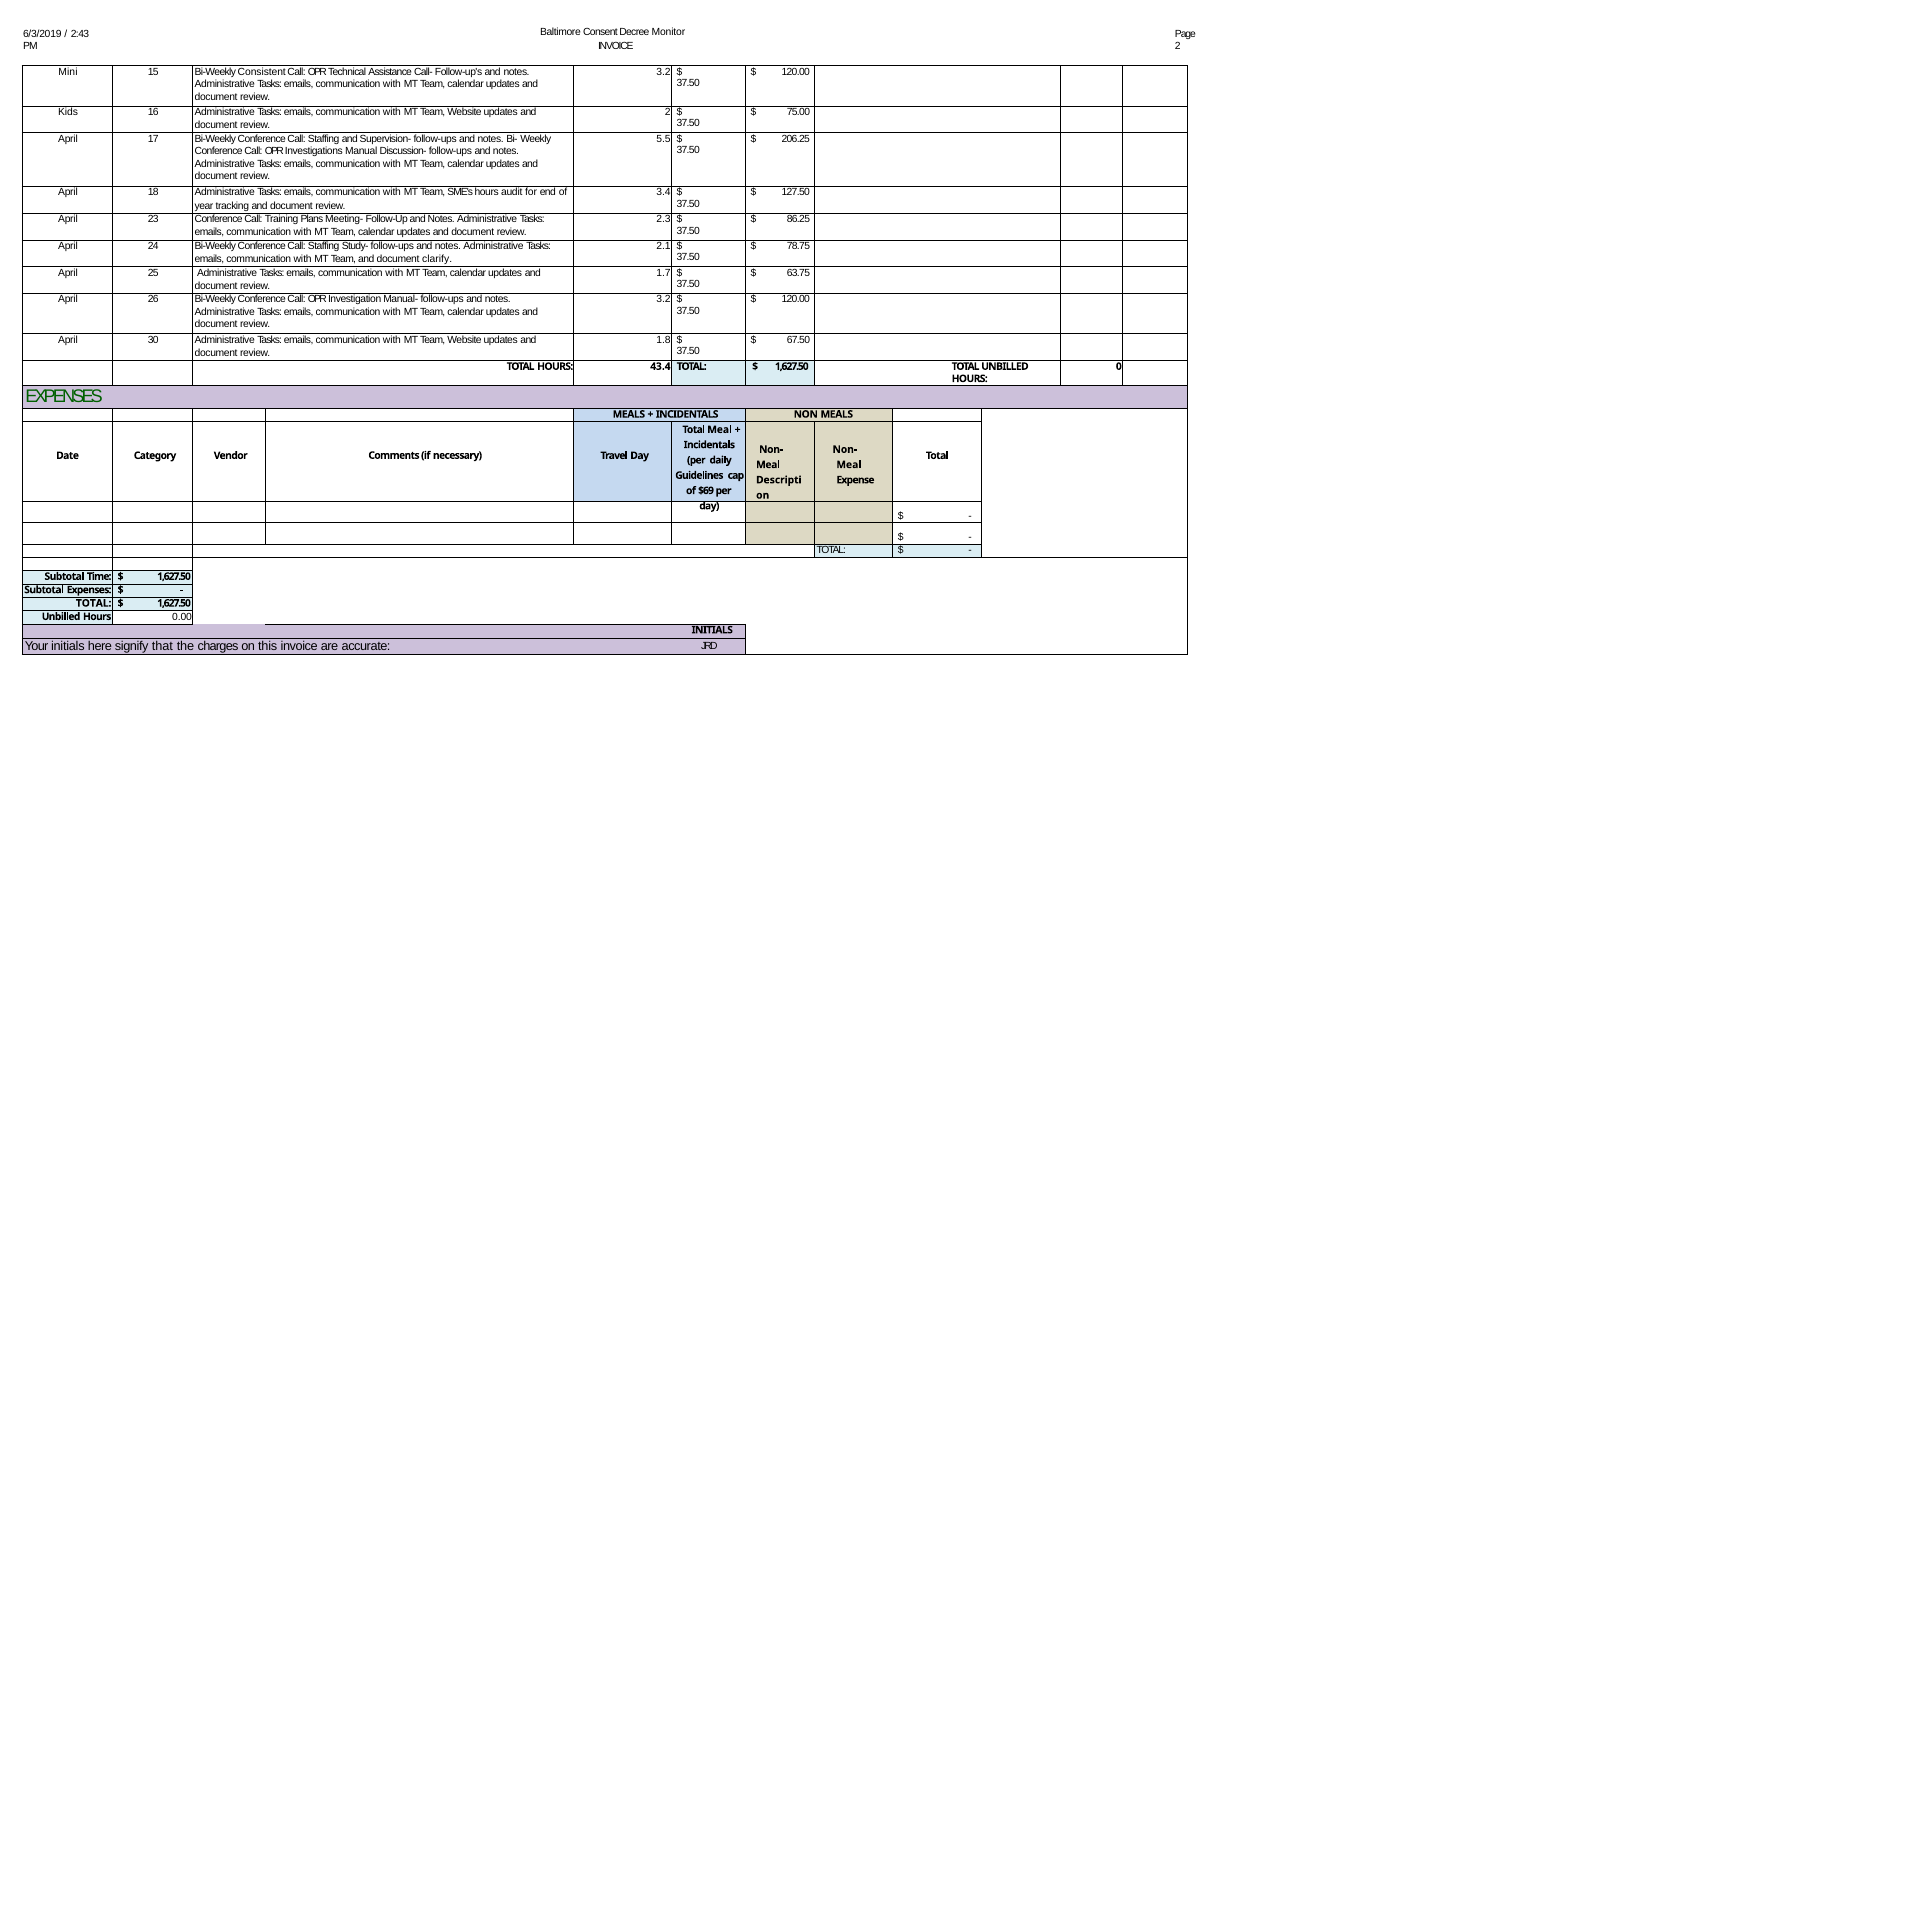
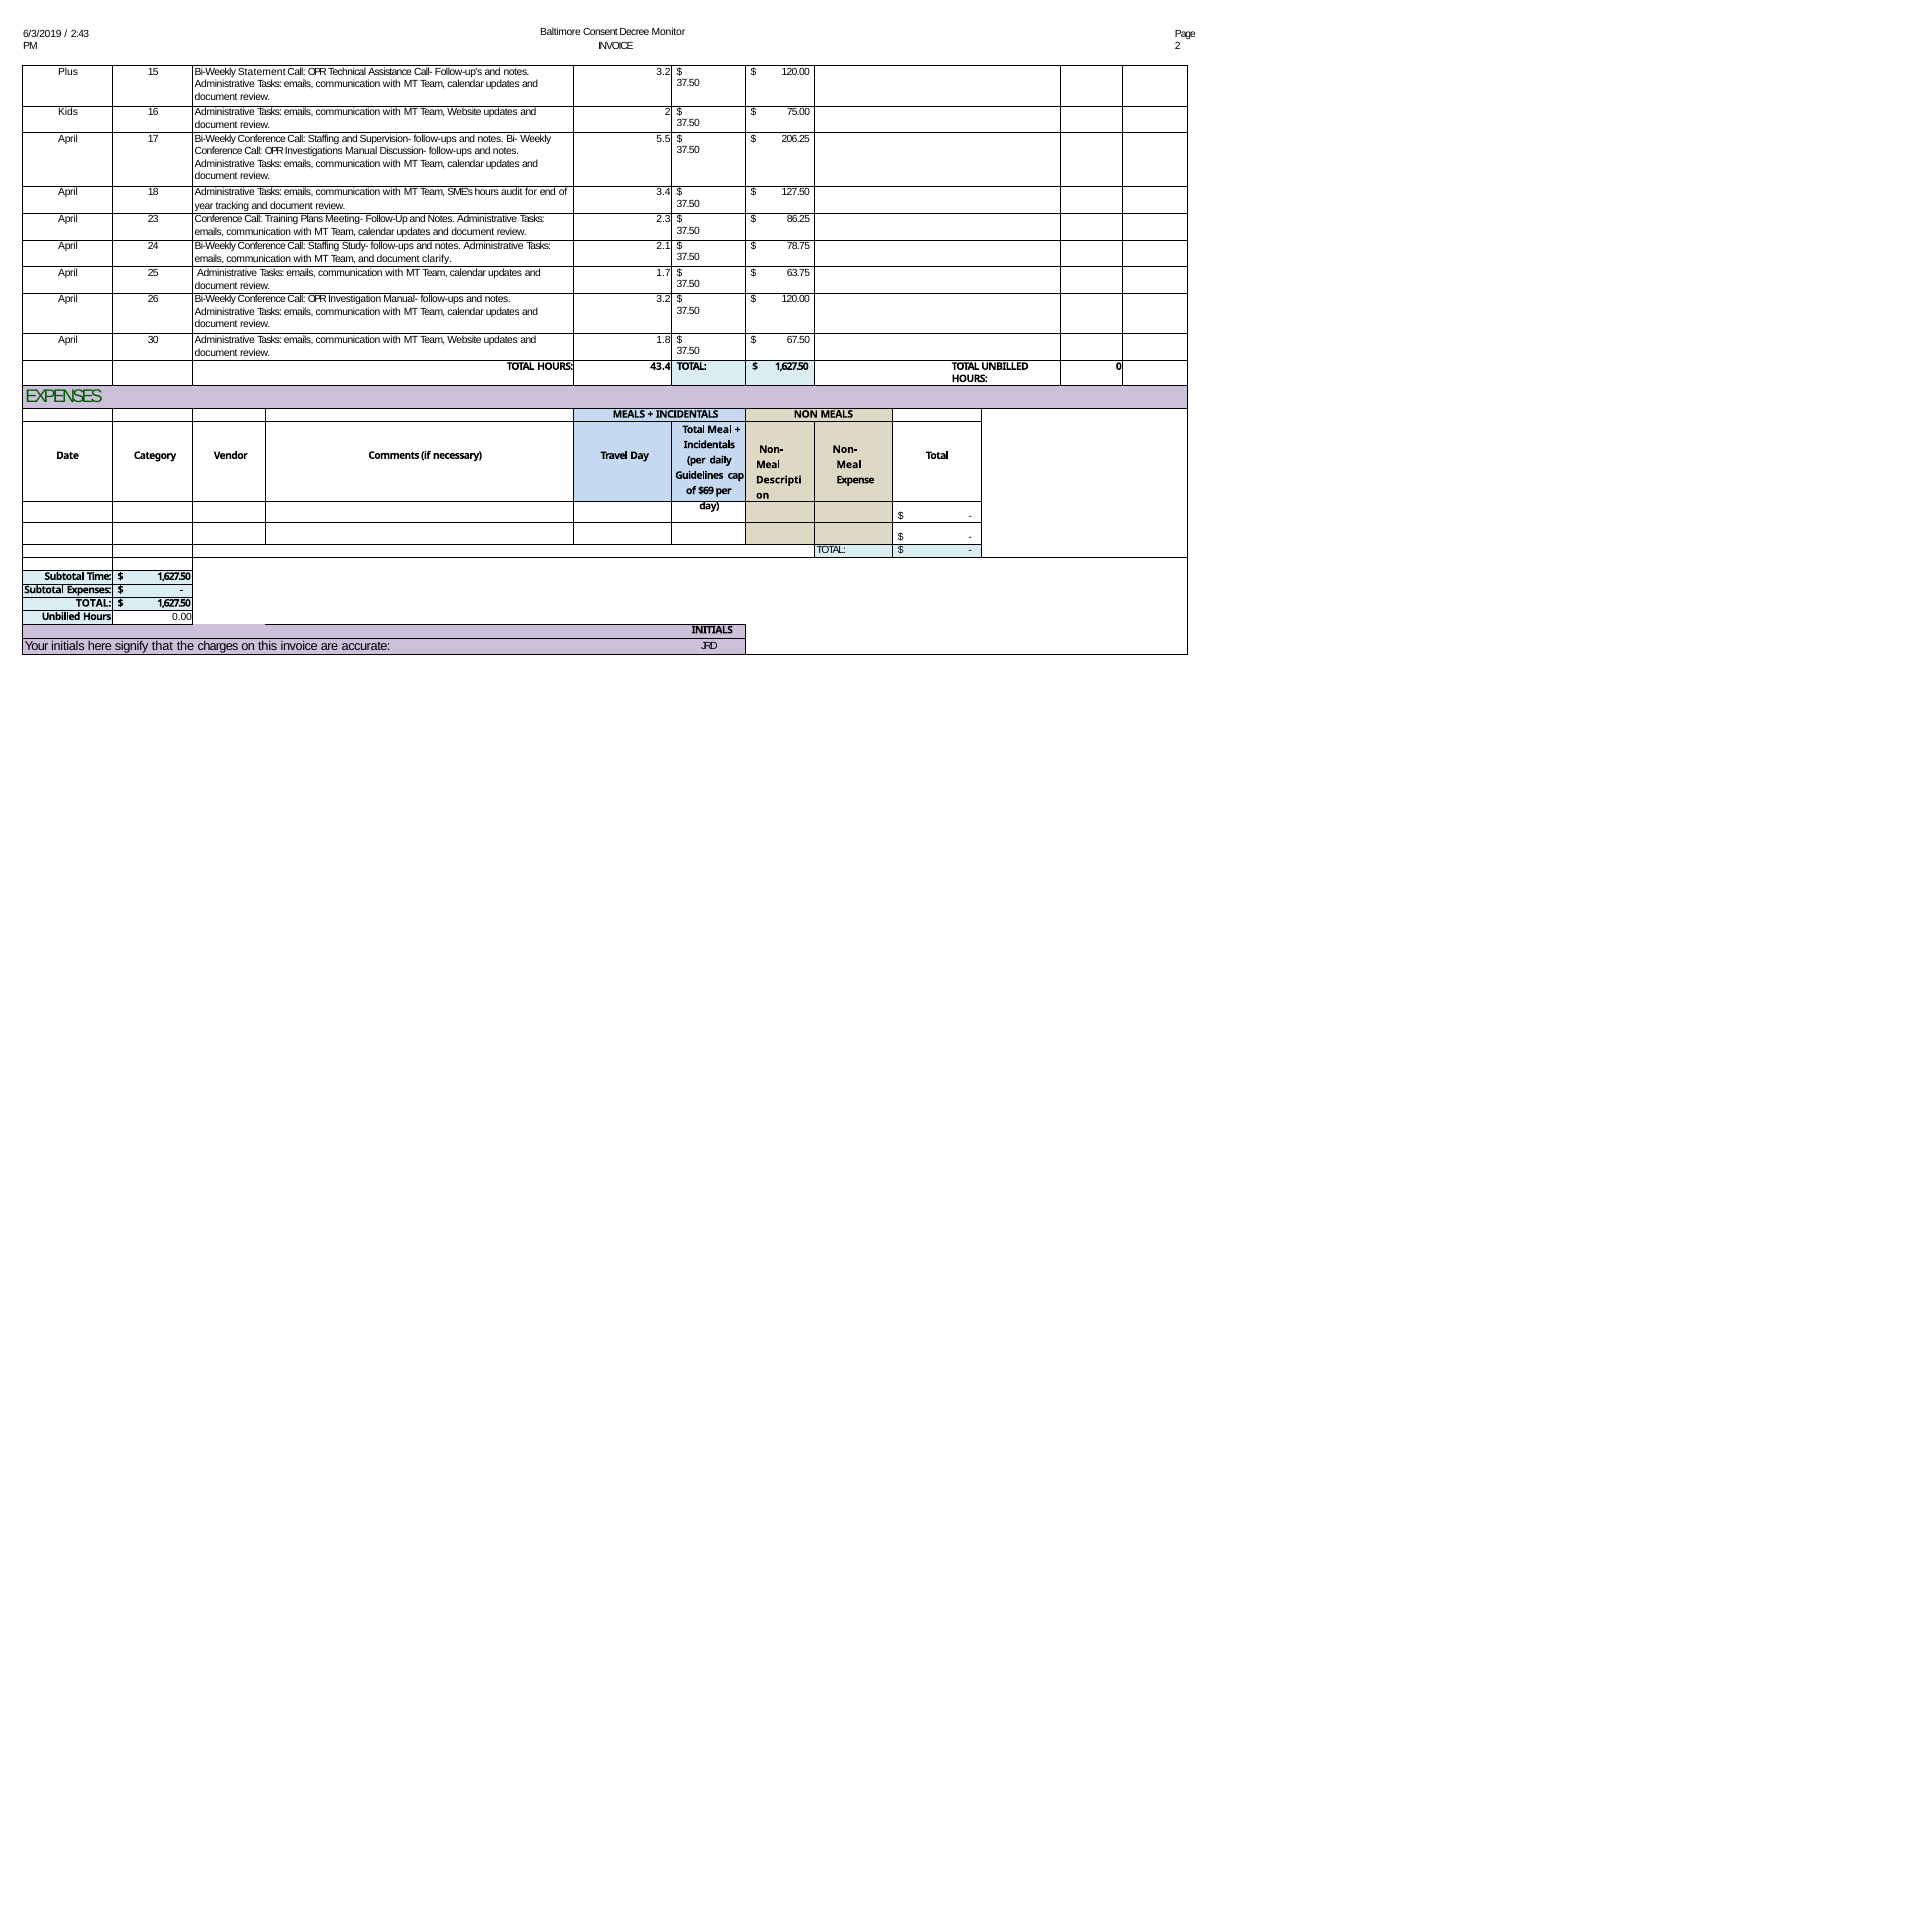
Mini: Mini -> Plus (68, 72)
Consistent: Consistent -> Statement (262, 72)
